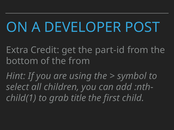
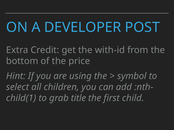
part-id: part-id -> with-id (110, 50)
the from: from -> price (79, 61)
